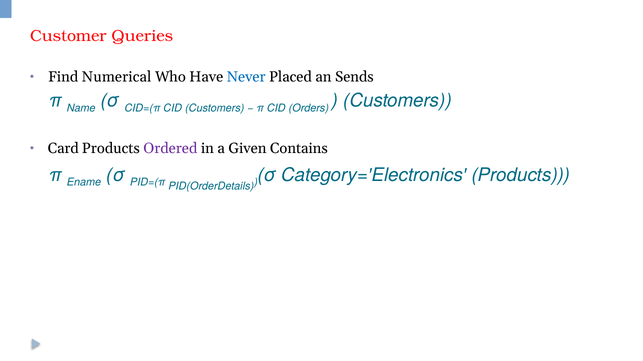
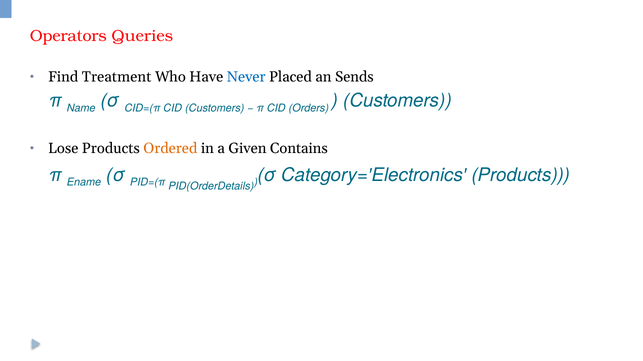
Customer: Customer -> Operators (68, 36)
Numerical: Numerical -> Treatment (117, 77)
Card: Card -> Lose (63, 149)
Ordered colour: purple -> orange (170, 149)
